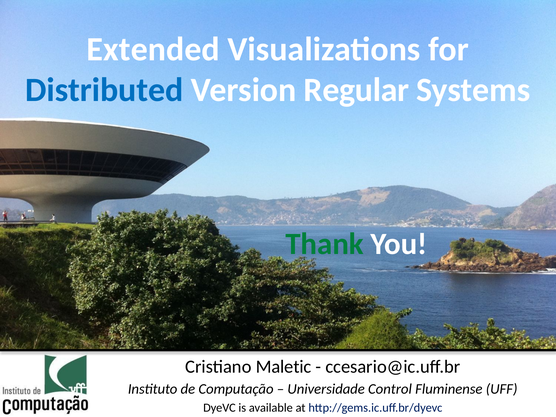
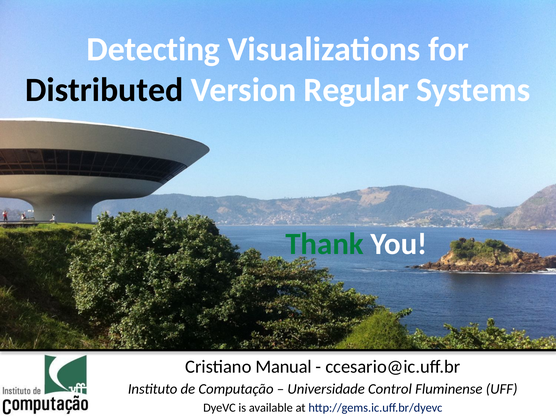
Extended: Extended -> Detecting (153, 49)
Distributed colour: blue -> black (104, 90)
Maletic: Maletic -> Manual (284, 367)
